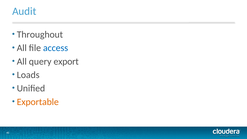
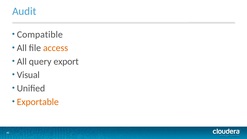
Throughout: Throughout -> Compatible (40, 35)
access colour: blue -> orange (56, 48)
Loads: Loads -> Visual (28, 75)
